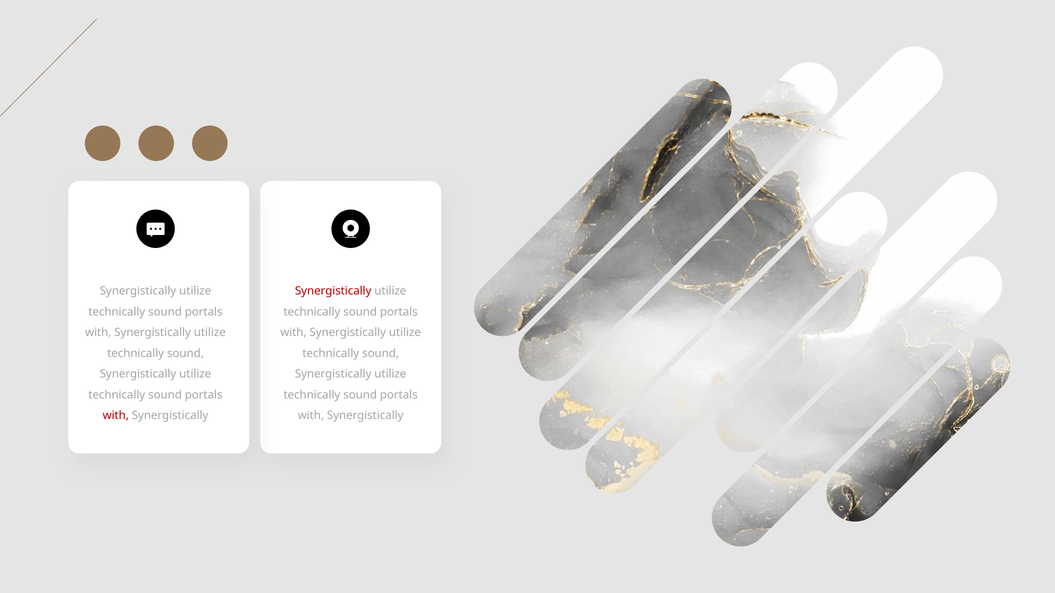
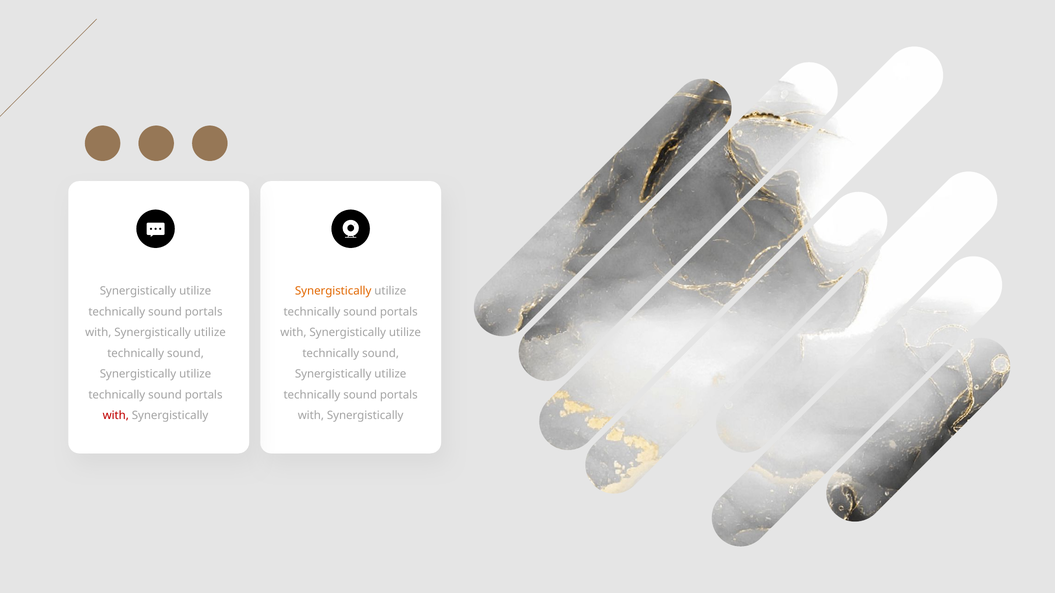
Synergistically colour: red -> orange (333, 291)
